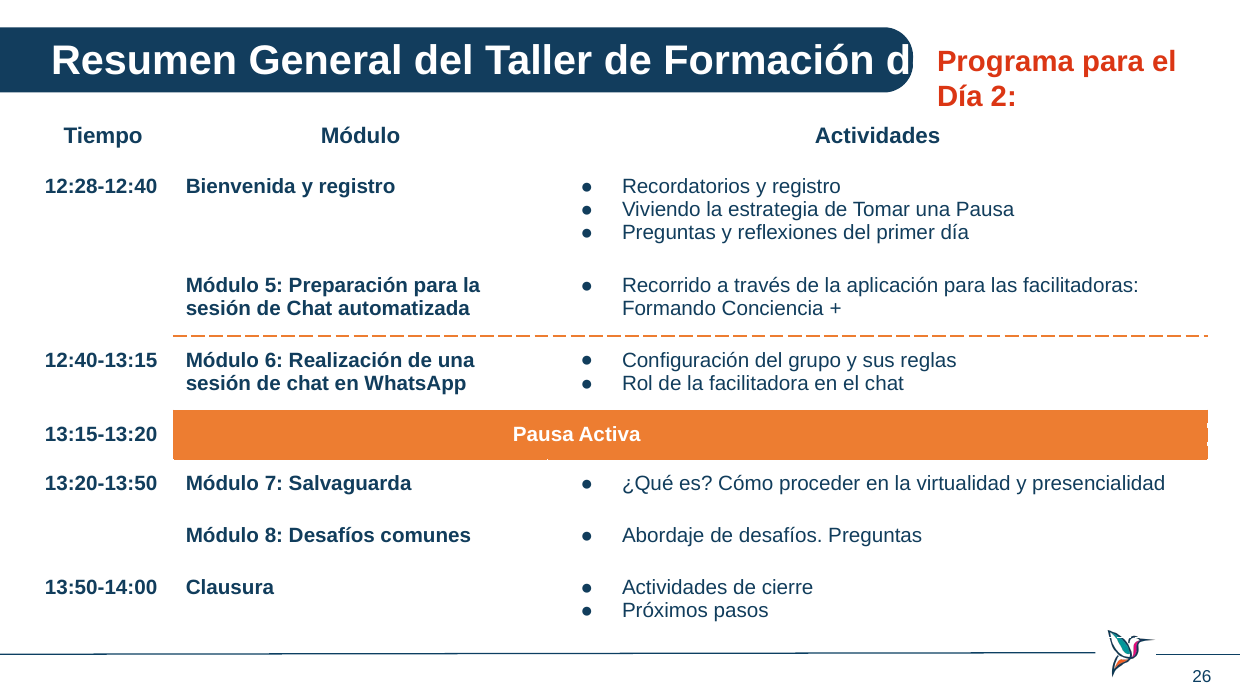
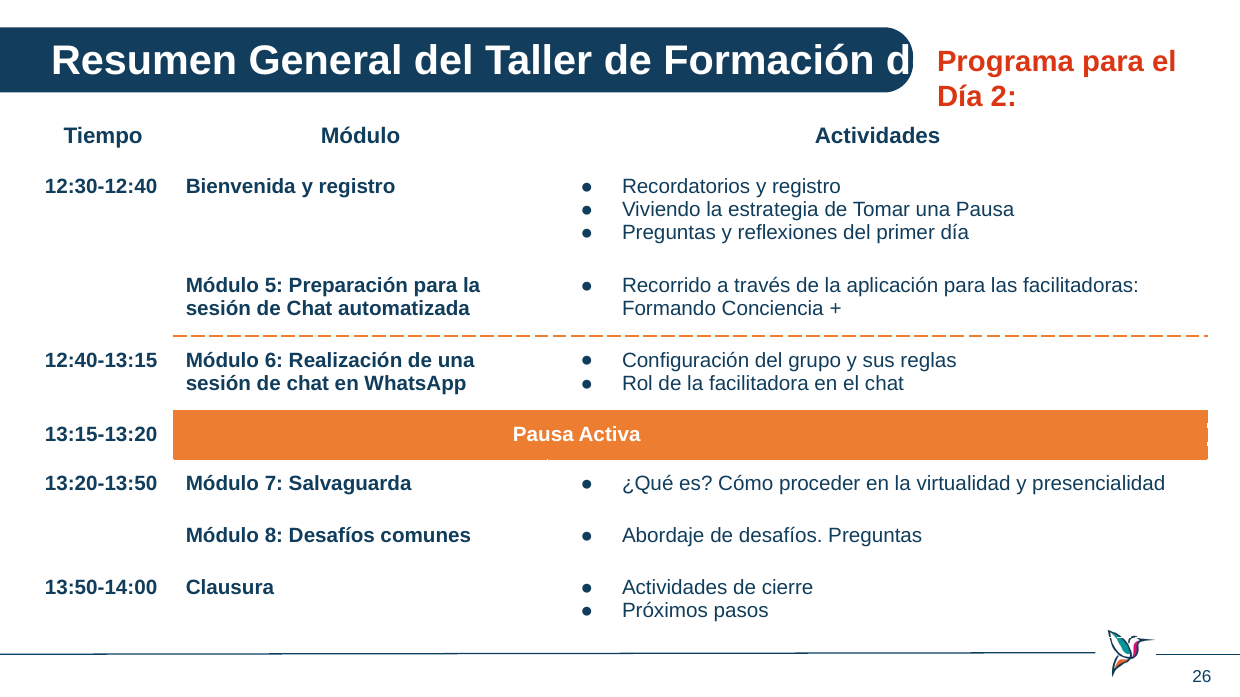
12:28-12:40: 12:28-12:40 -> 12:30-12:40 (101, 187)
